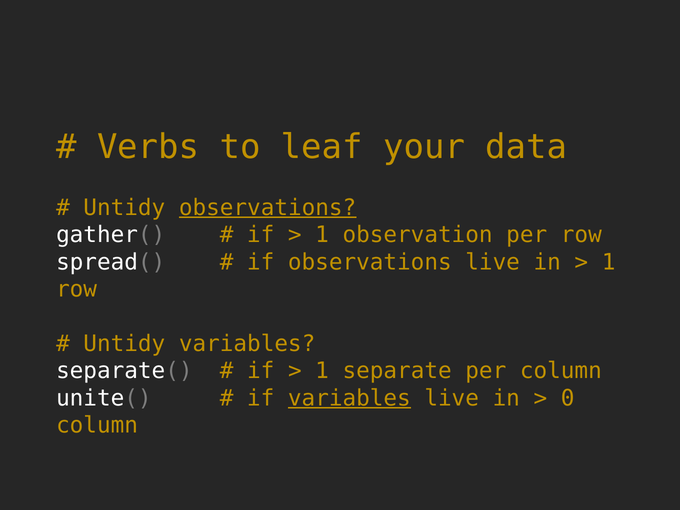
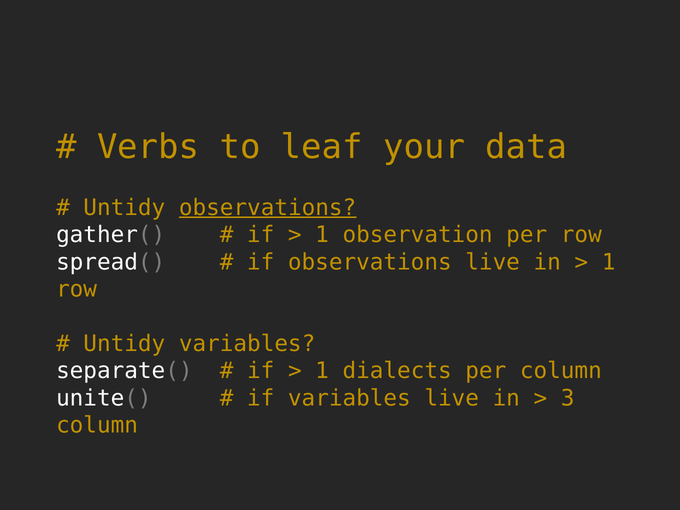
separate: separate -> dialects (397, 371)
variables underline: present -> none (349, 398)
0: 0 -> 3 (568, 398)
